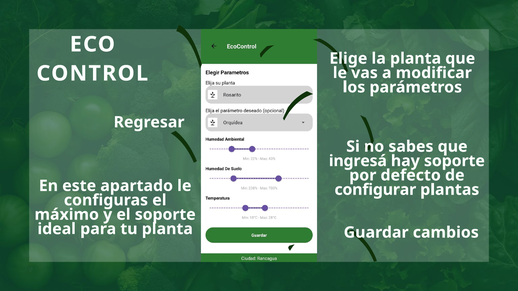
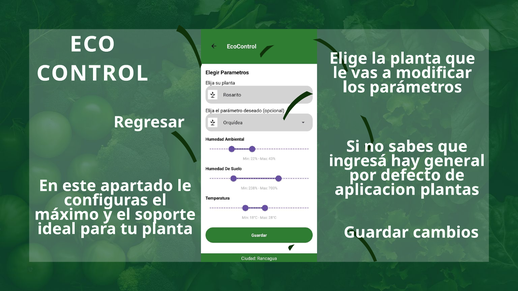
hay soporte: soporte -> general (454, 161)
configurar: configurar -> aplicacion (375, 190)
